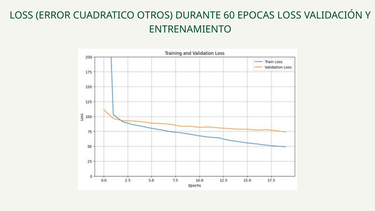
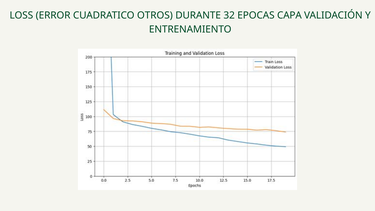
60: 60 -> 32 (229, 15)
EPOCAS LOSS: LOSS -> CAPA (289, 15)
